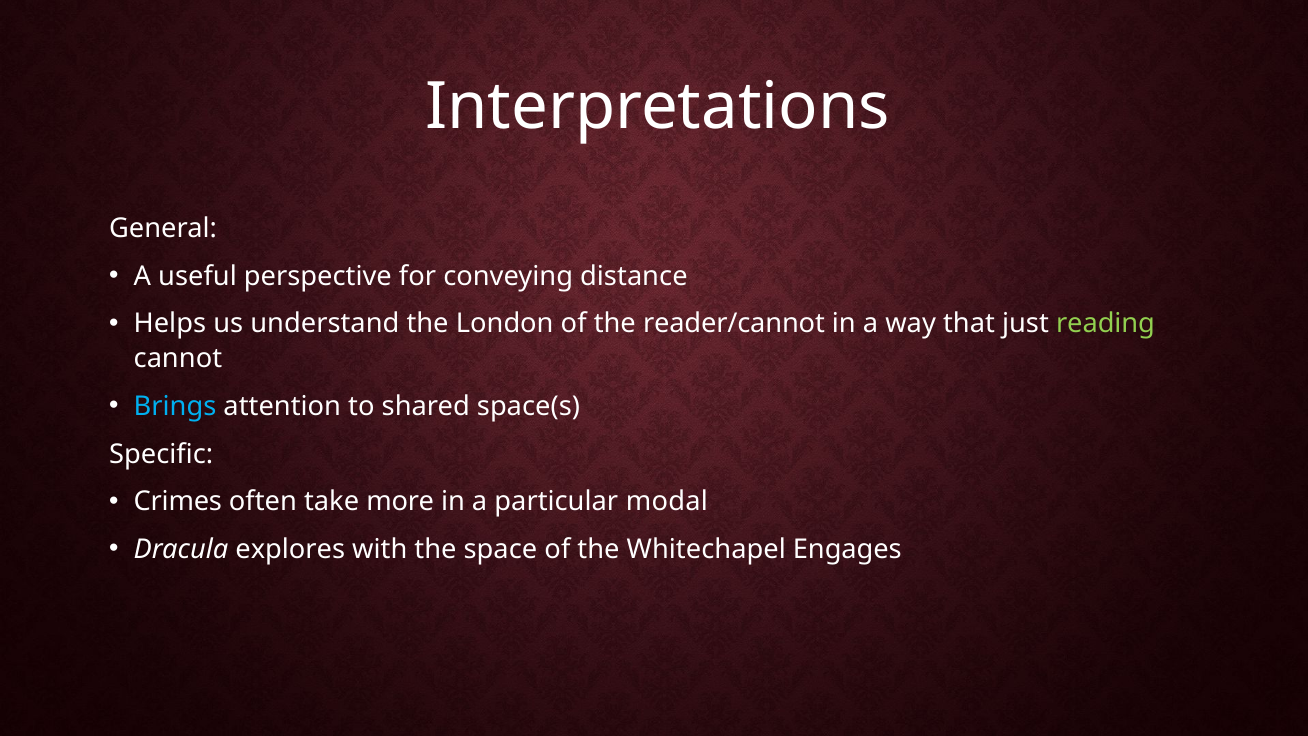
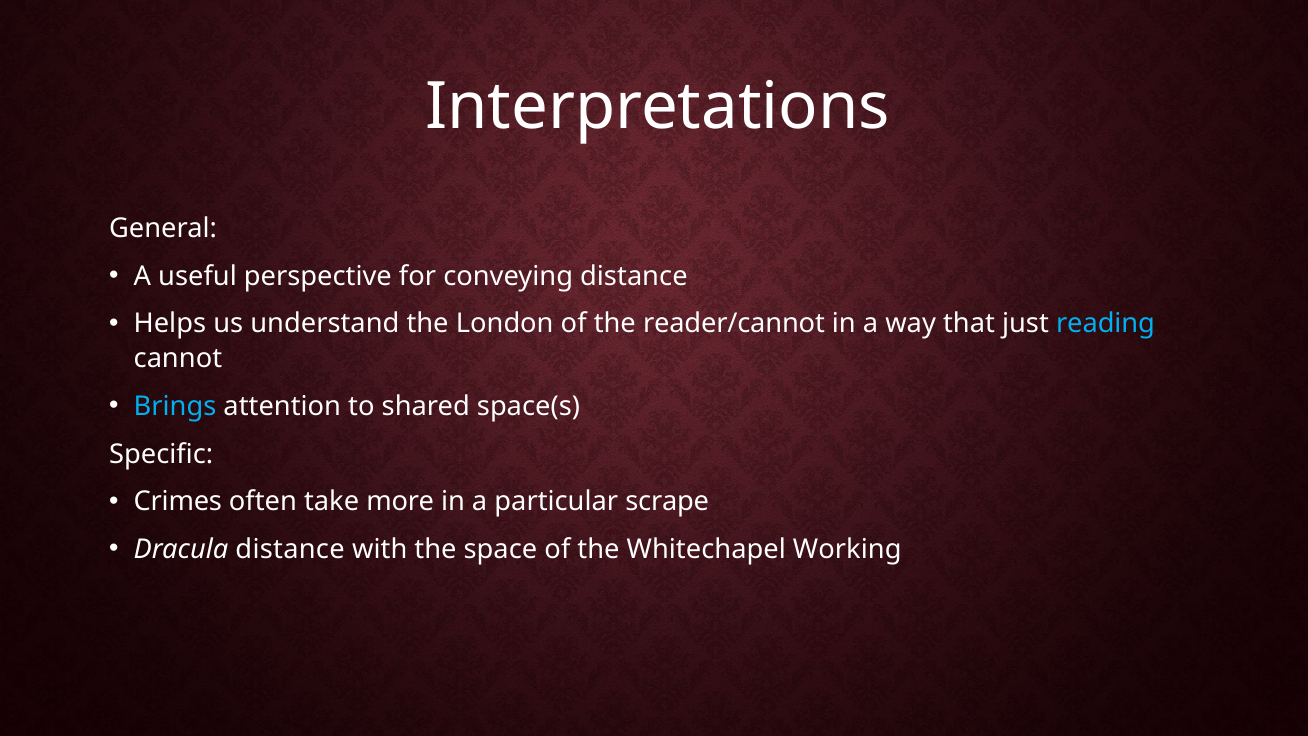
reading colour: light green -> light blue (1105, 324)
modal: modal -> scrape (667, 501)
Dracula explores: explores -> distance (290, 549)
Engages: Engages -> Working (847, 549)
